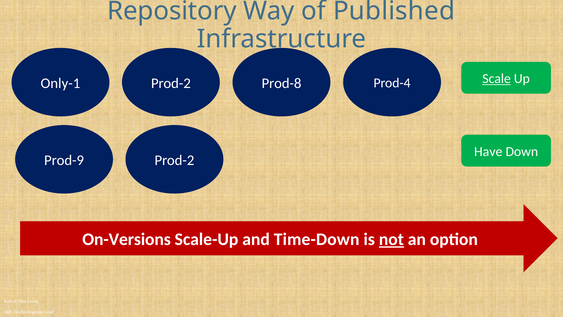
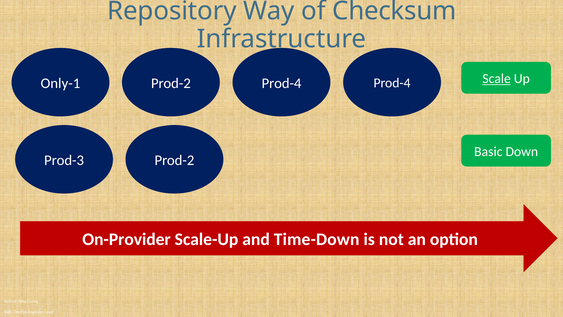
Published: Published -> Checksum (394, 11)
Prod-2 Prod-8: Prod-8 -> Prod-4 (281, 83)
Have: Have -> Basic (488, 151)
Prod-9: Prod-9 -> Prod-3 (64, 160)
On-Versions: On-Versions -> On-Provider (126, 239)
not underline: present -> none (391, 239)
